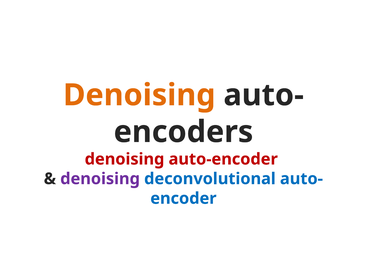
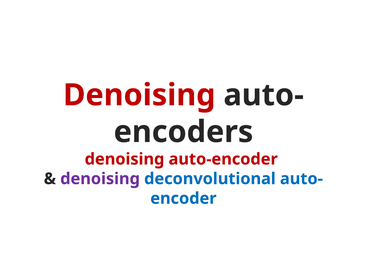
Denoising colour: orange -> red (139, 95)
